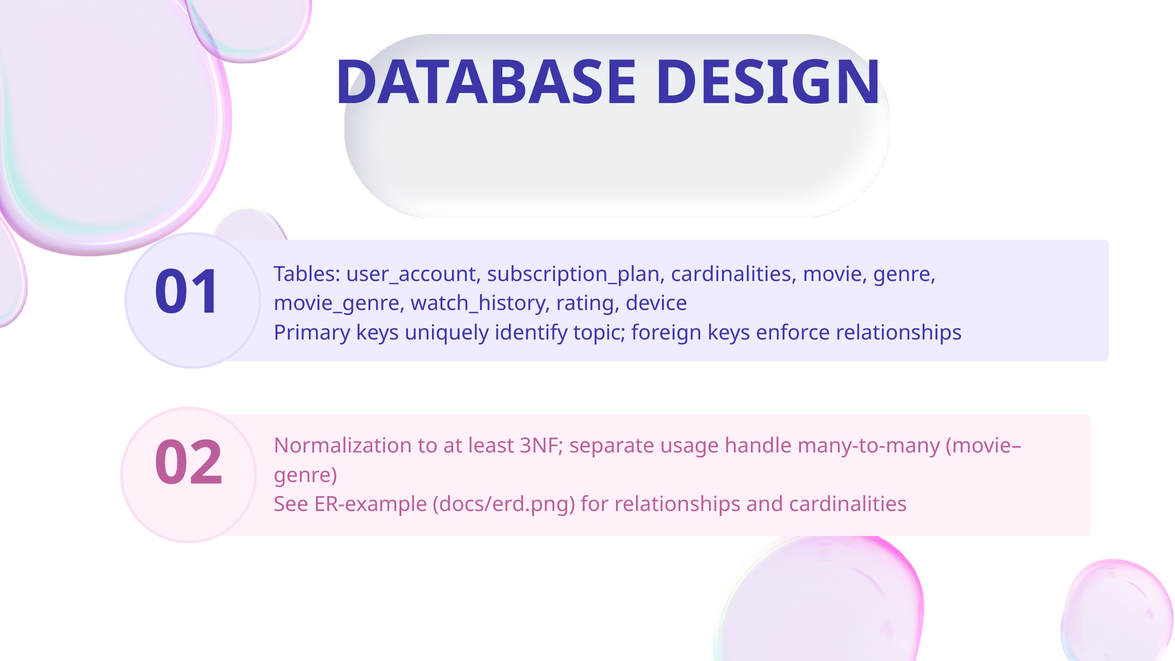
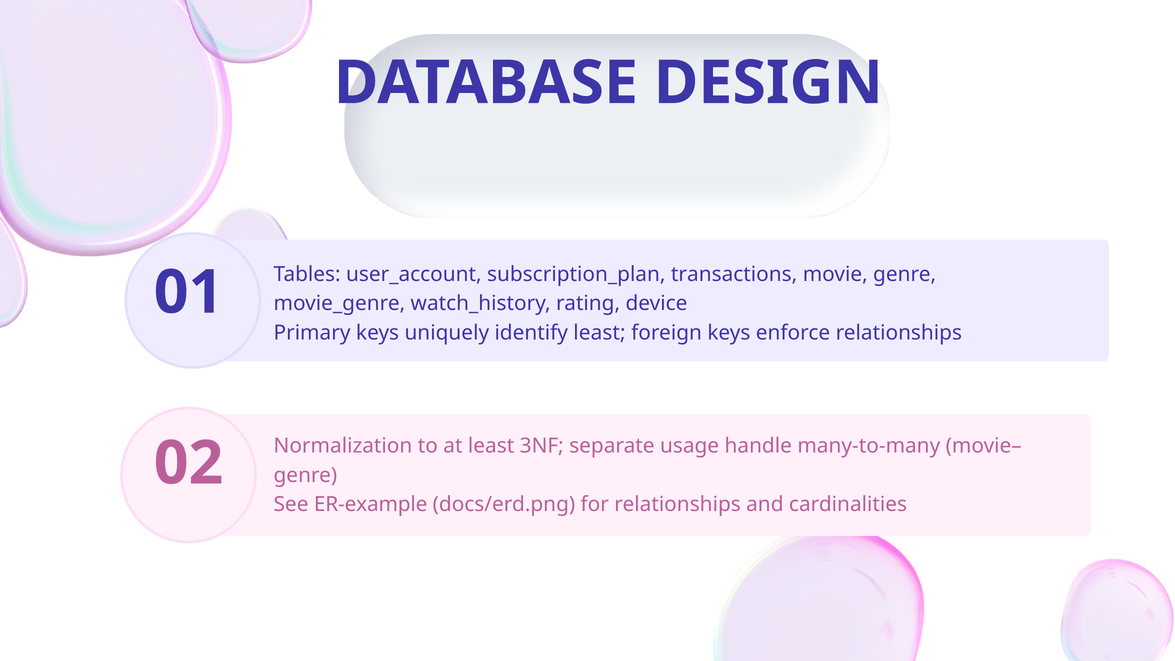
subscription_plan cardinalities: cardinalities -> transactions (734, 274)
identify topic: topic -> least (600, 333)
